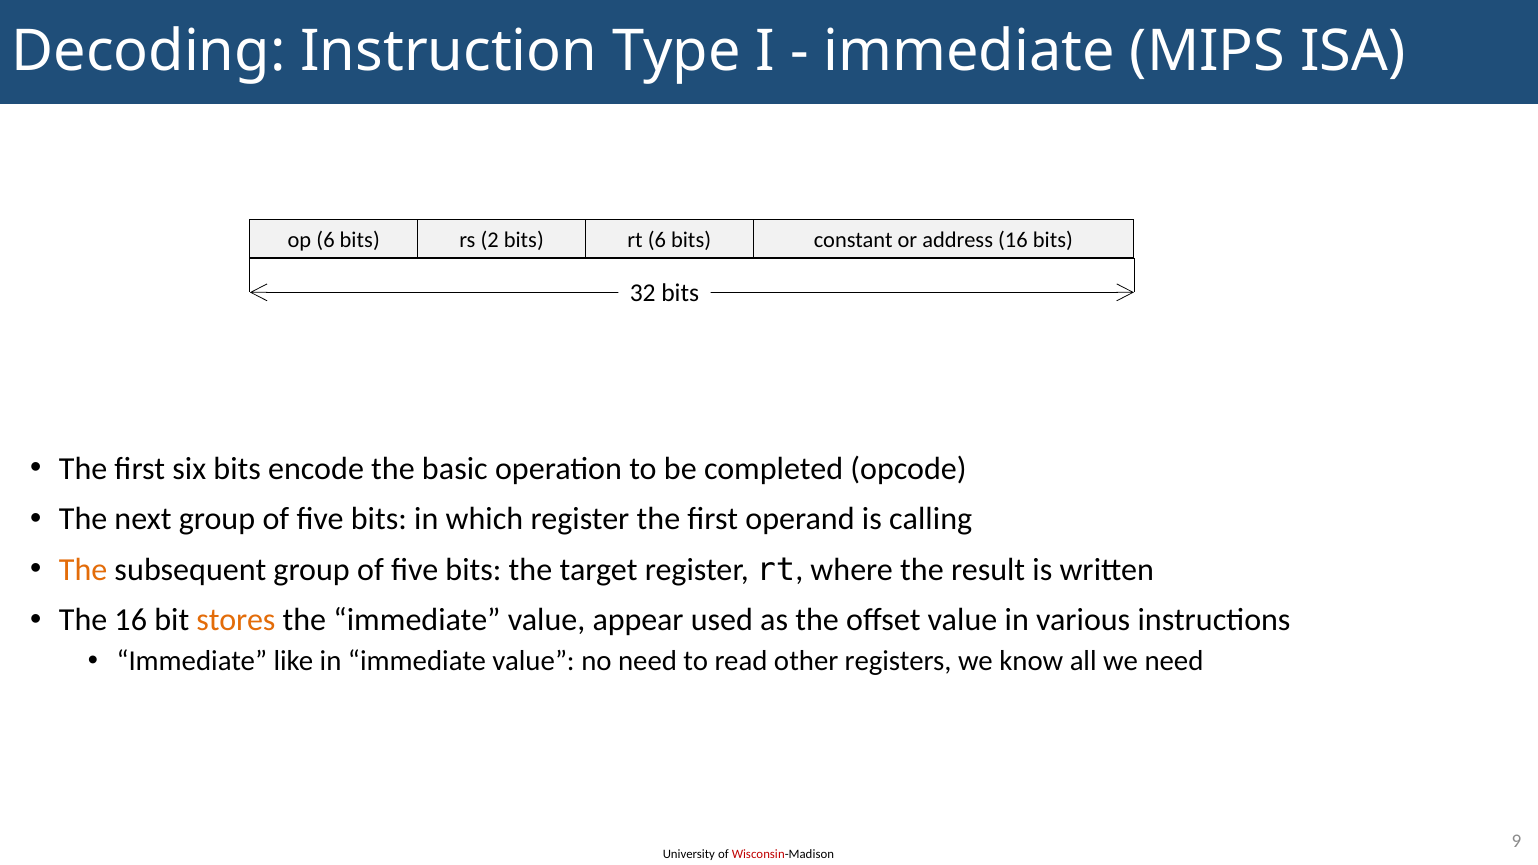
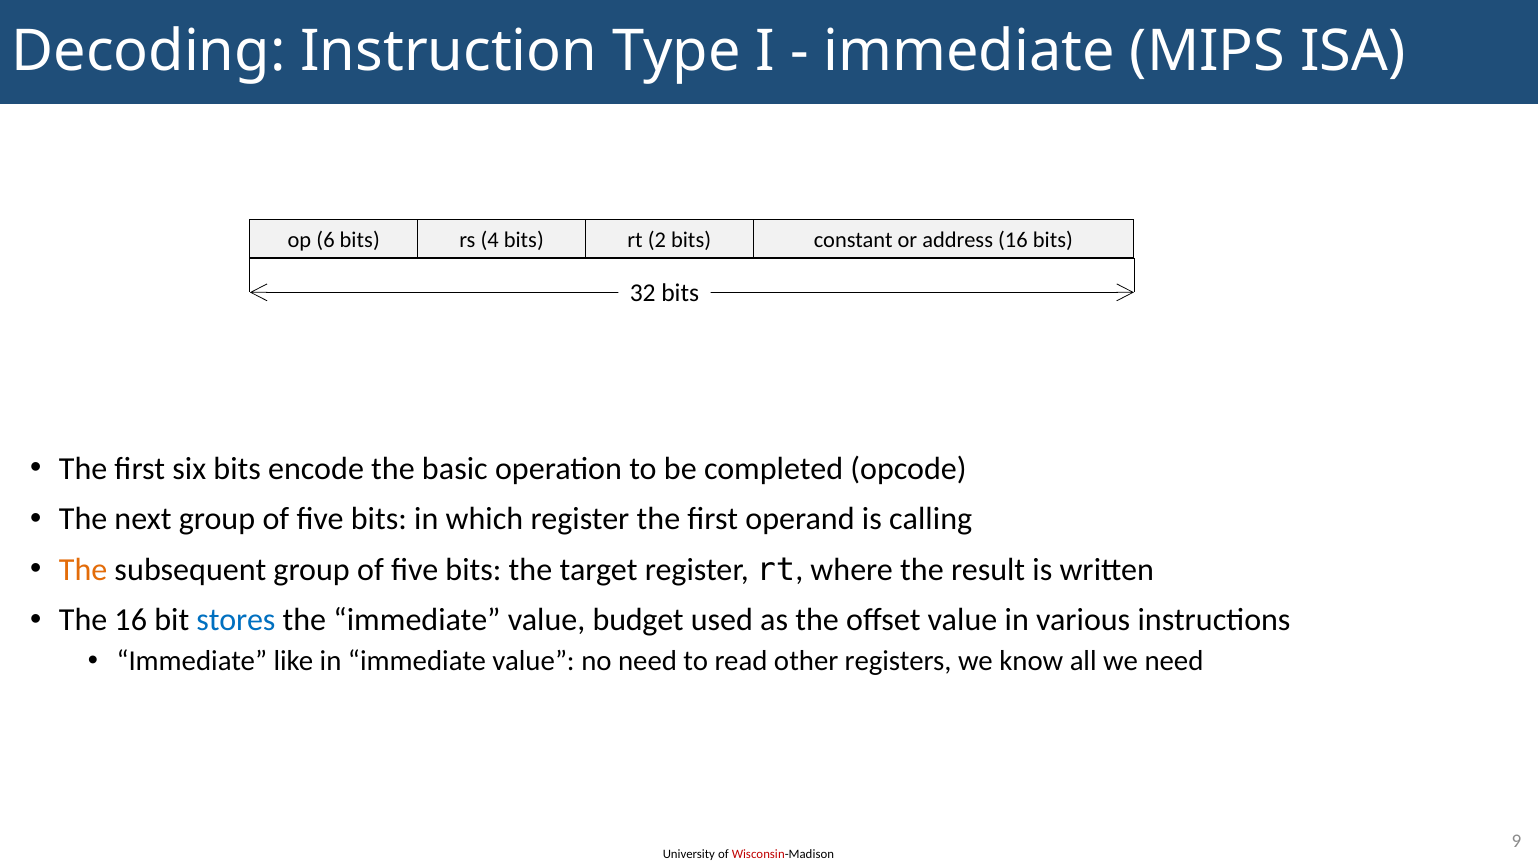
2: 2 -> 4 (490, 240)
rt 6: 6 -> 2 (657, 240)
stores colour: orange -> blue (236, 620)
appear: appear -> budget (638, 620)
